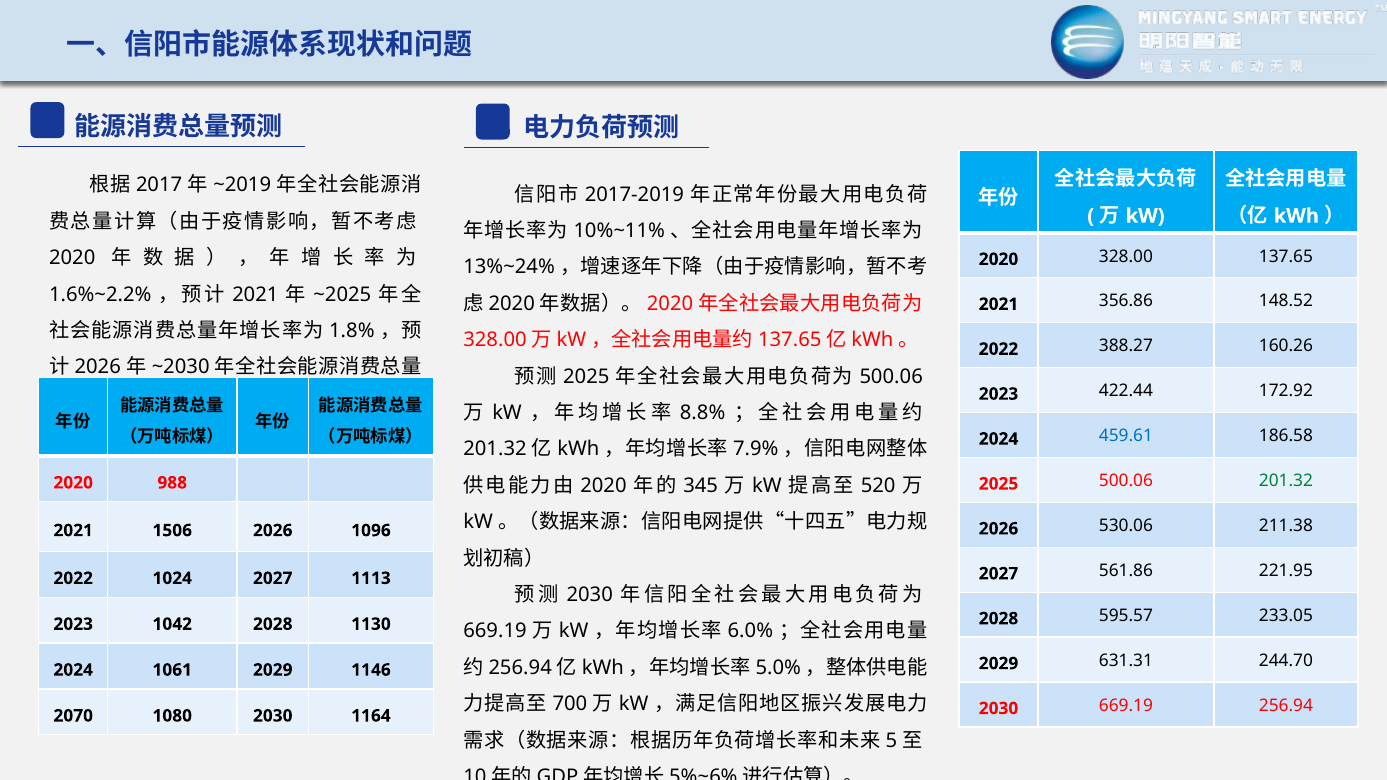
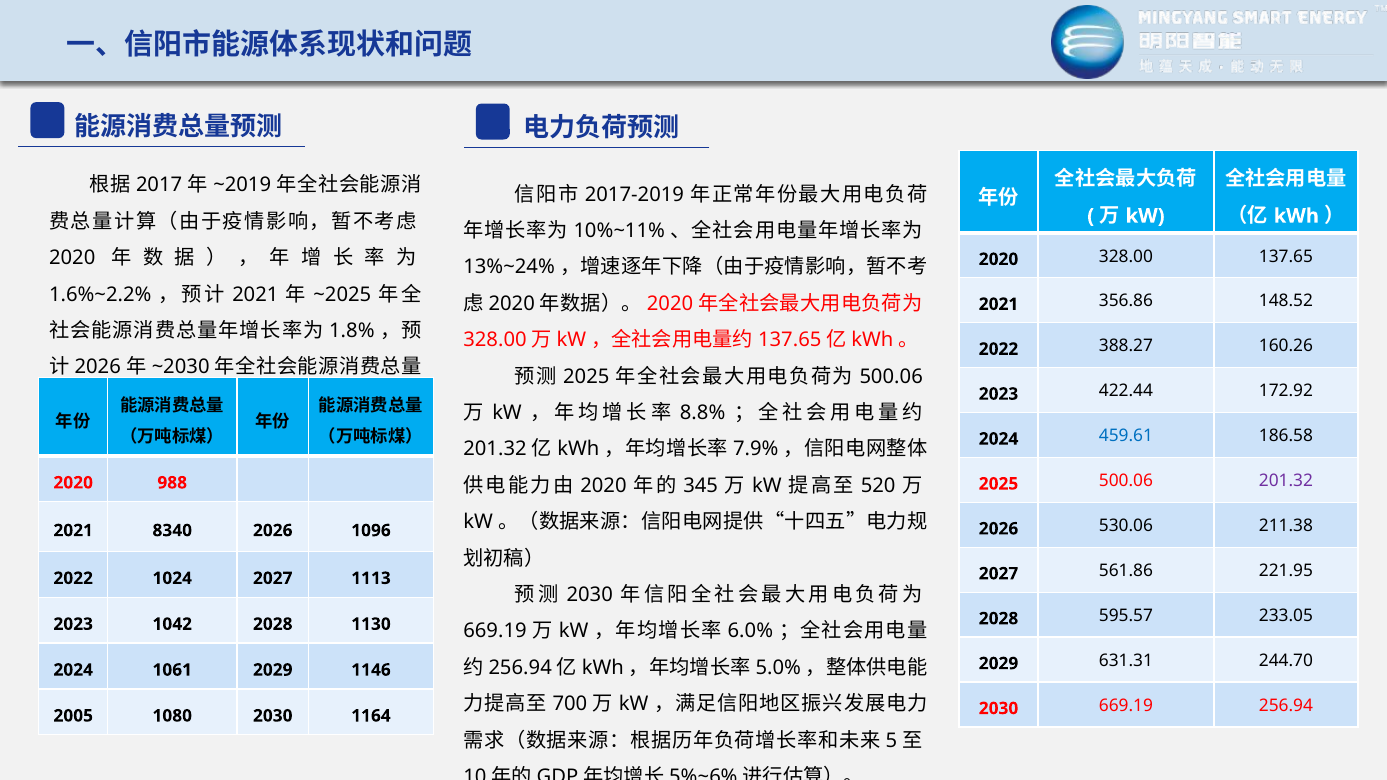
201.32 colour: green -> purple (1286, 481)
1506: 1506 -> 8340 (172, 531)
2070: 2070 -> 2005 (73, 716)
